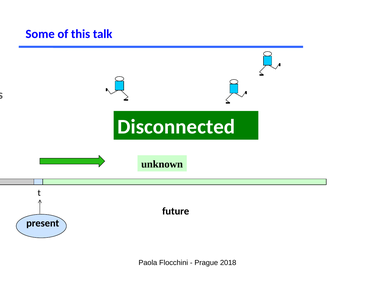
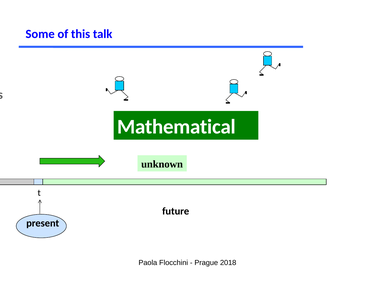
Disconnected: Disconnected -> Mathematical (176, 127)
